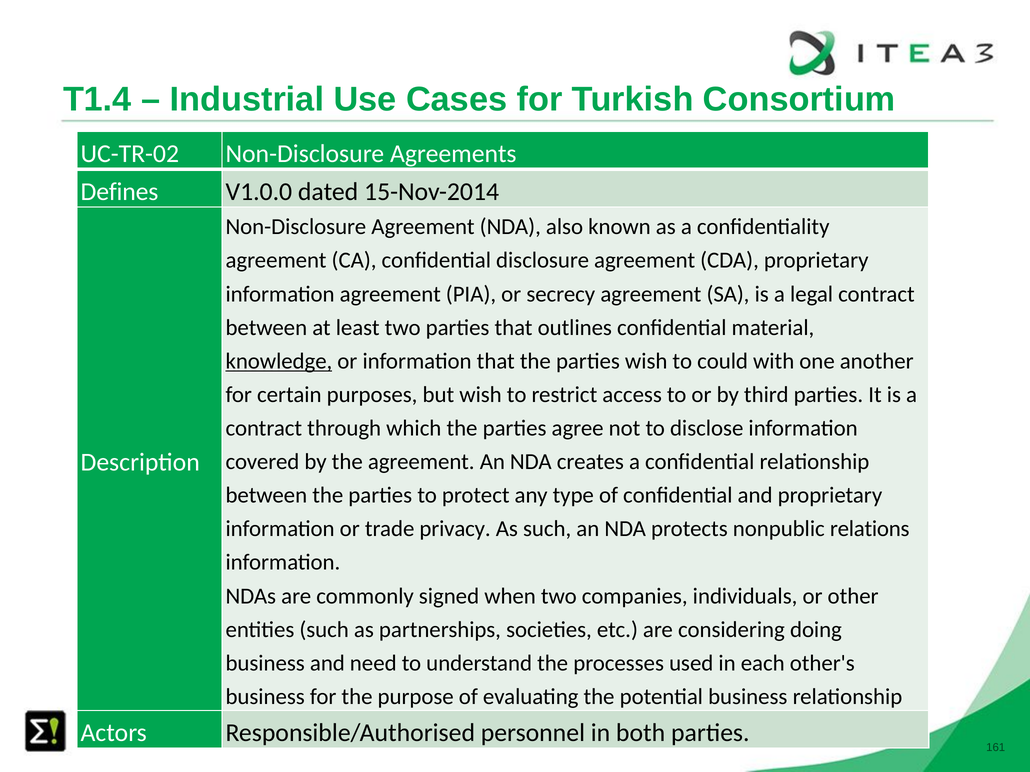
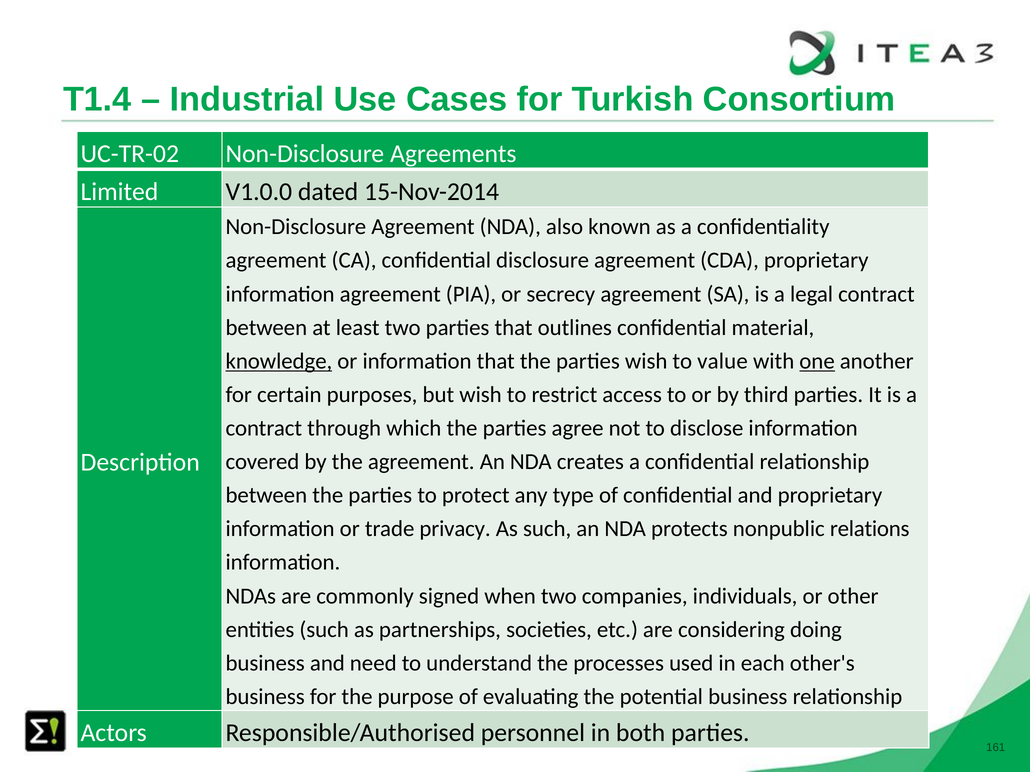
Defines: Defines -> Limited (119, 192)
could: could -> value (722, 361)
one underline: none -> present (817, 361)
